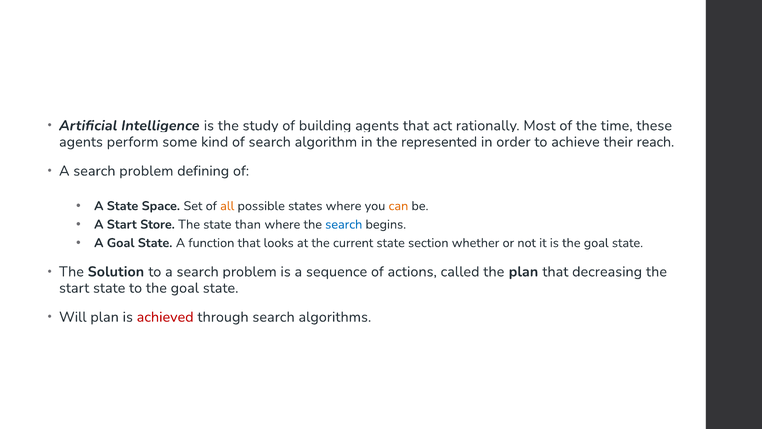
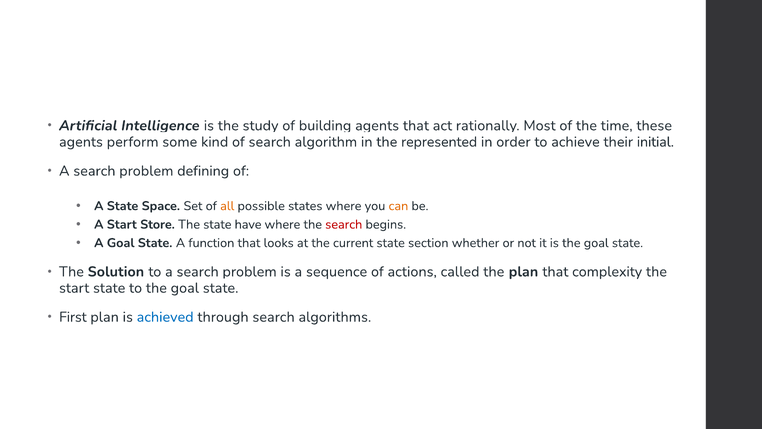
reach: reach -> initial (655, 142)
than: than -> have (248, 224)
search colour: blue -> red (344, 224)
decreasing: decreasing -> complexity (607, 271)
Will: Will -> First (73, 317)
achieved colour: red -> blue (165, 317)
